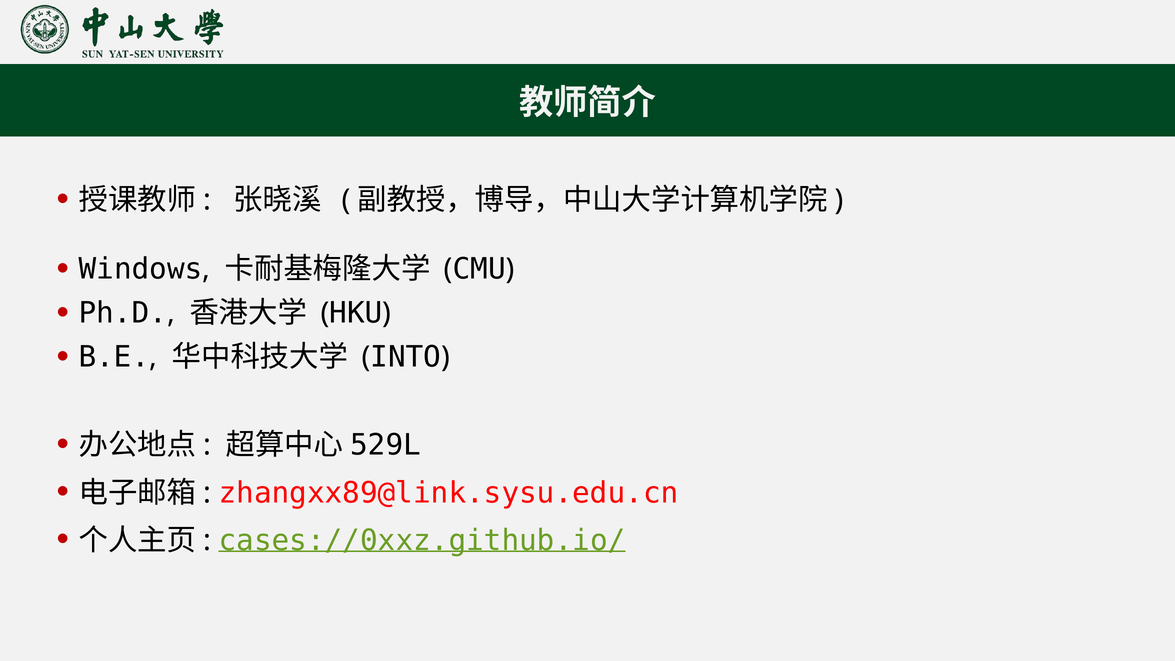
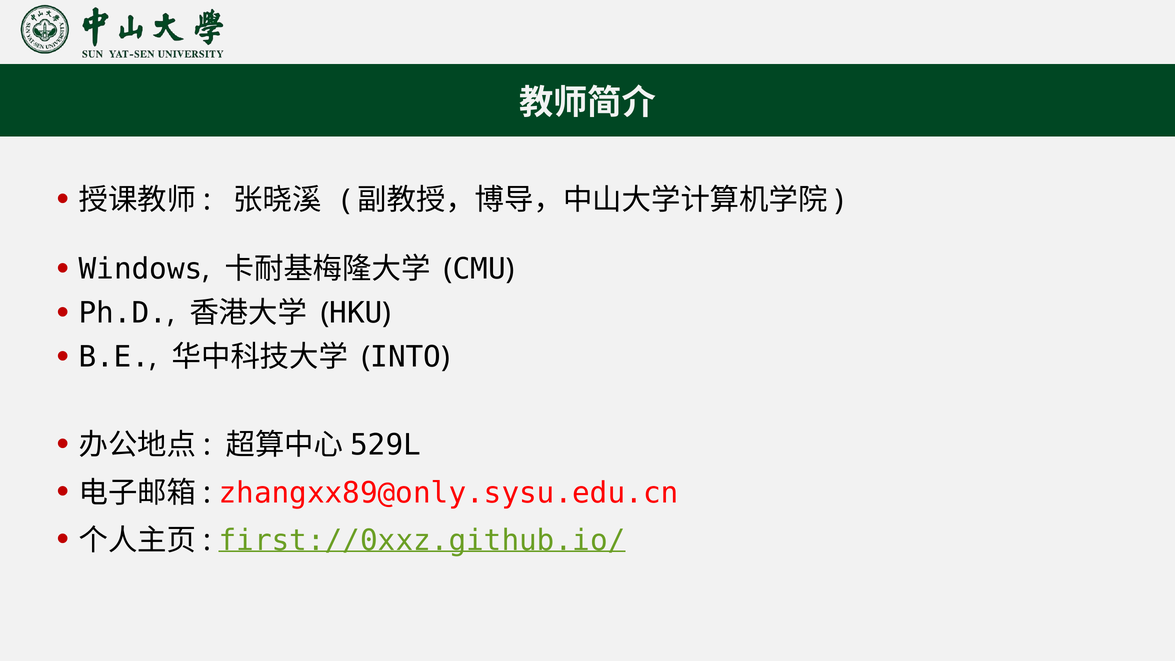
zhangxx89@link.sysu.edu.cn: zhangxx89@link.sysu.edu.cn -> zhangxx89@only.sysu.edu.cn (449, 493)
cases://0xxz.github.io/: cases://0xxz.github.io/ -> first://0xxz.github.io/ (422, 540)
